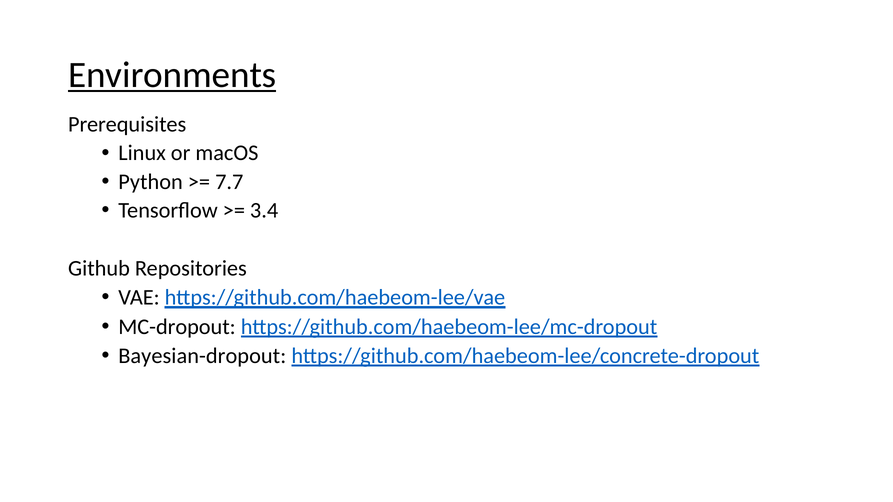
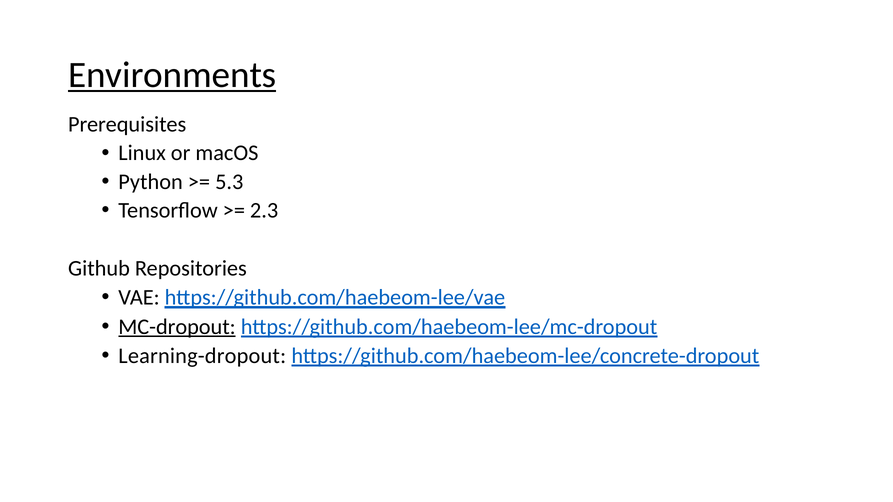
7.7: 7.7 -> 5.3 (229, 182)
3.4: 3.4 -> 2.3 (264, 211)
MC-dropout underline: none -> present (177, 327)
Bayesian-dropout: Bayesian-dropout -> Learning-dropout (202, 356)
